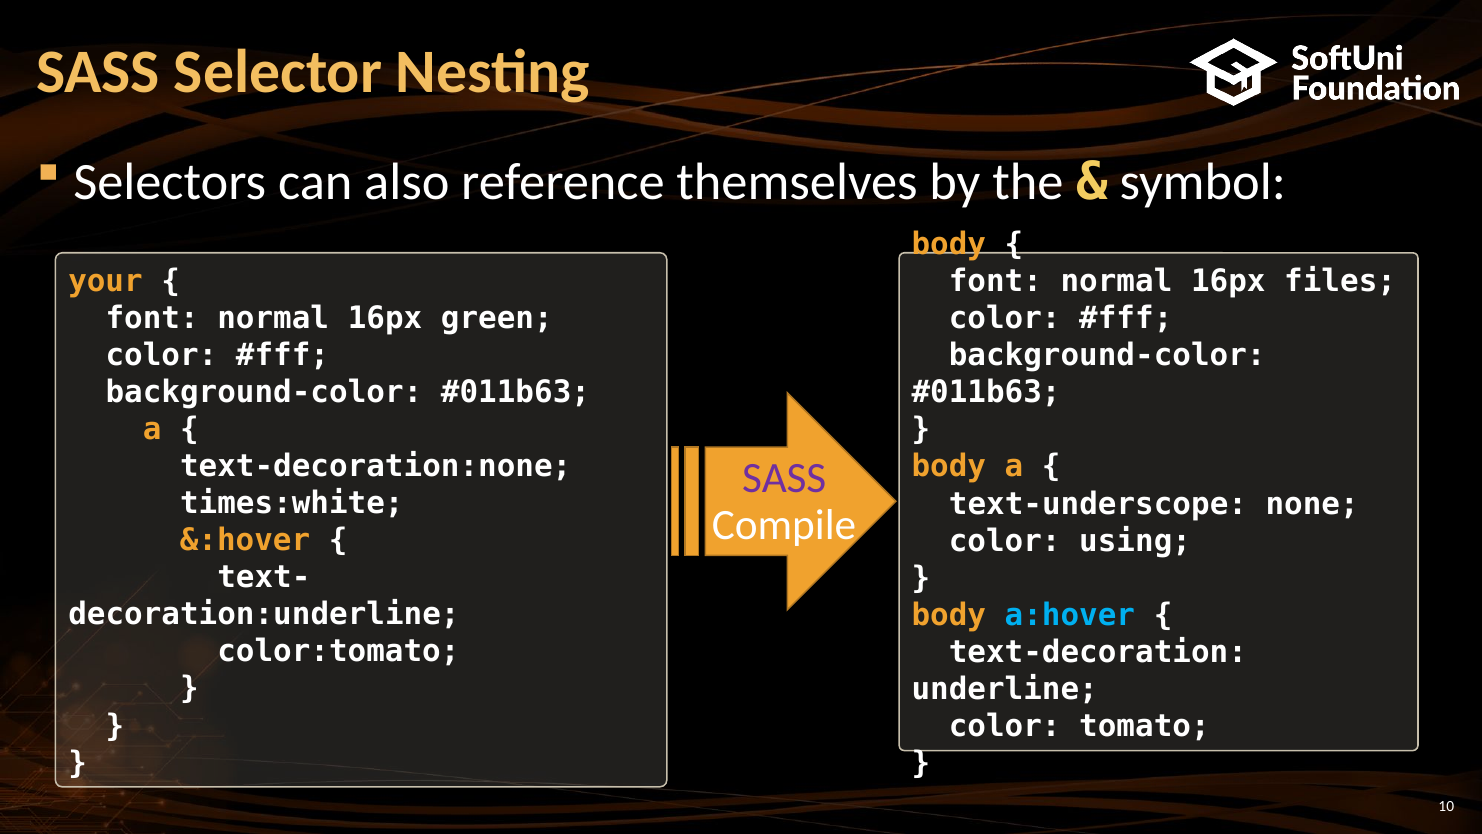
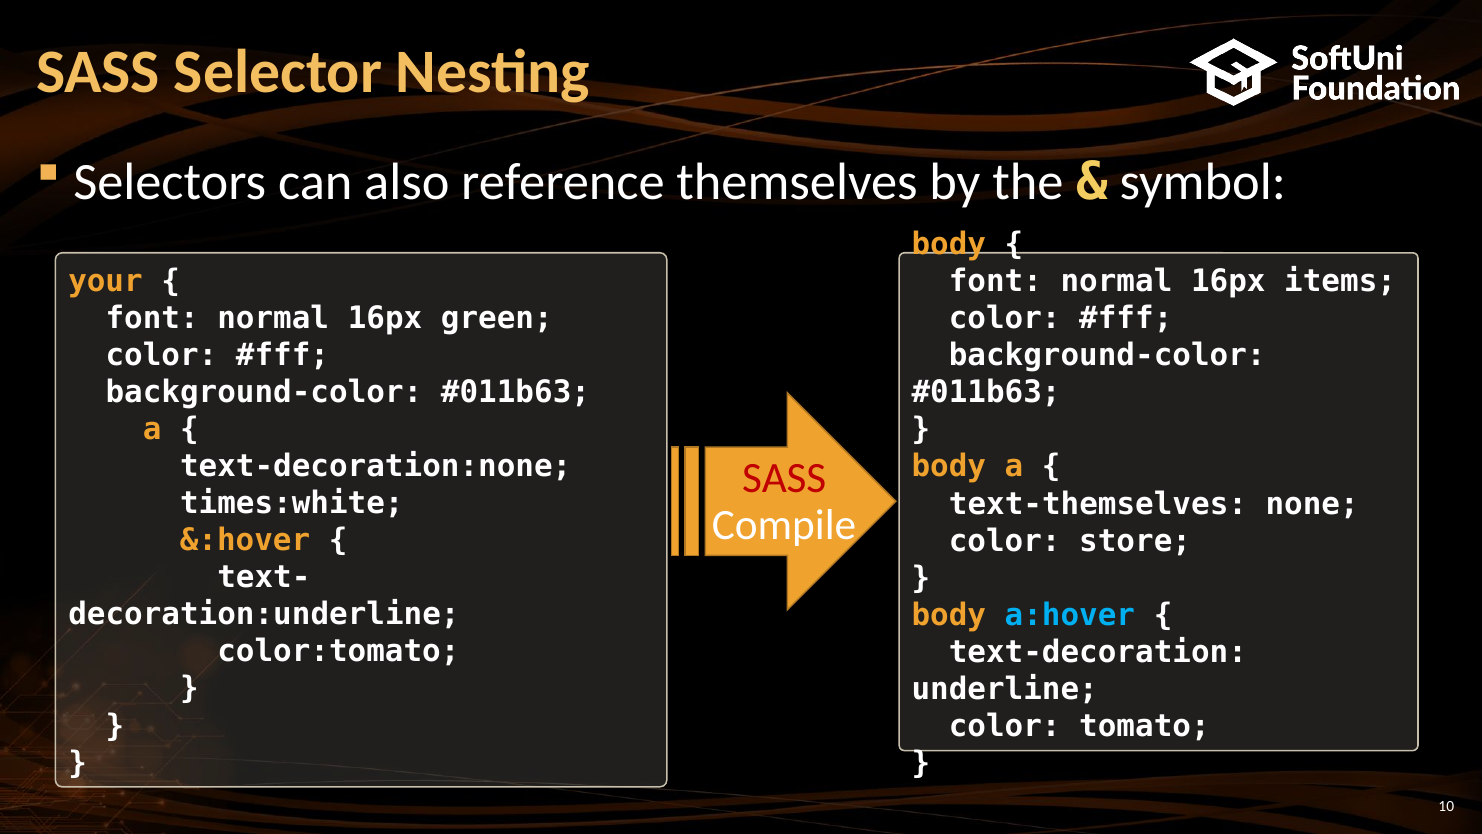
files: files -> items (1340, 281)
SASS colour: purple -> red (784, 478)
text-underscope: text-underscope -> text-themselves (1098, 504)
using: using -> store (1135, 541)
